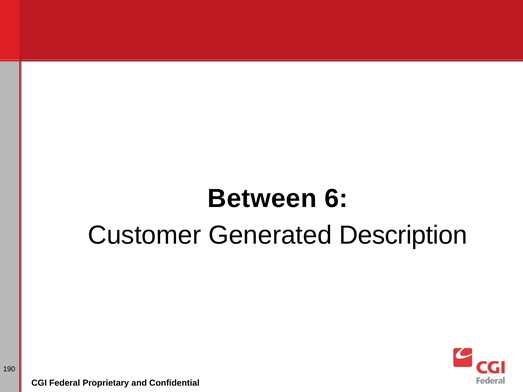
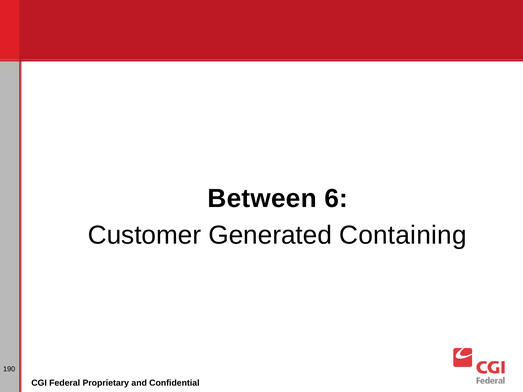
Description: Description -> Containing (403, 235)
